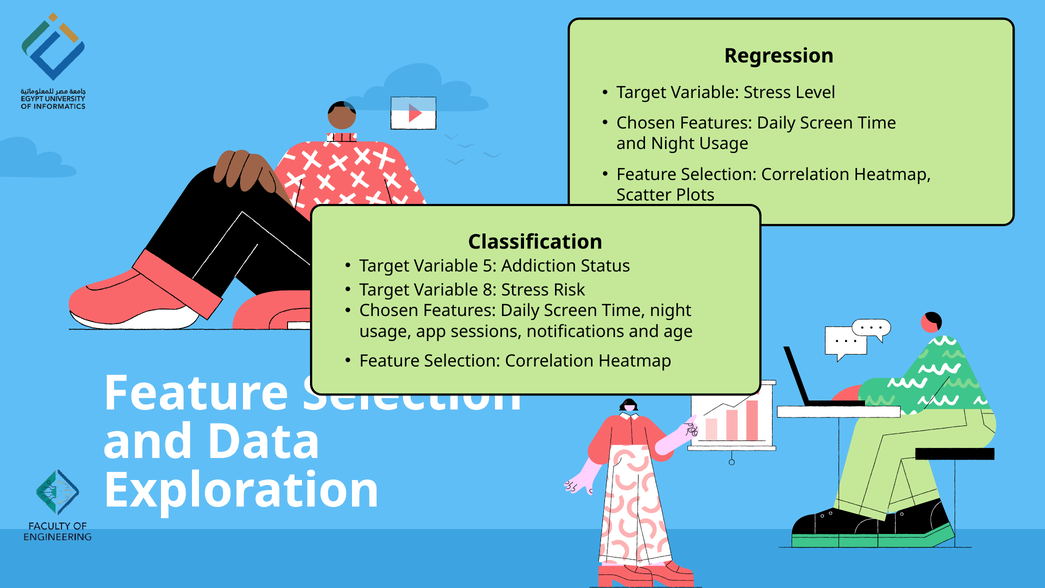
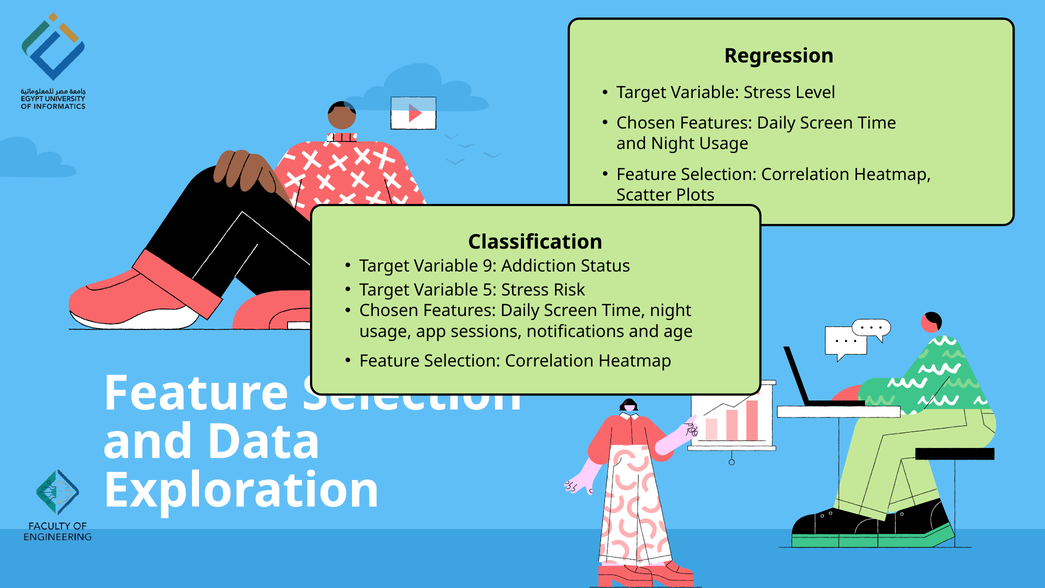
5: 5 -> 9 (490, 266)
8: 8 -> 5 (490, 290)
